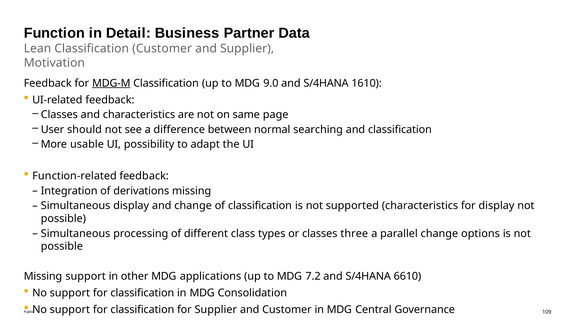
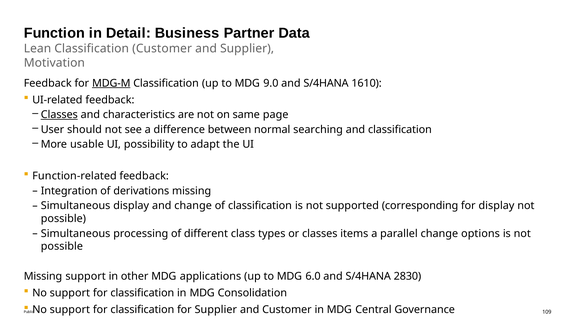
Classes underline: none -> present (59, 115)
supported characteristics: characteristics -> corresponding (420, 206)
three: three -> items (354, 234)
7.2: 7.2 -> 6.0 (313, 277)
6610: 6610 -> 2830 (407, 277)
